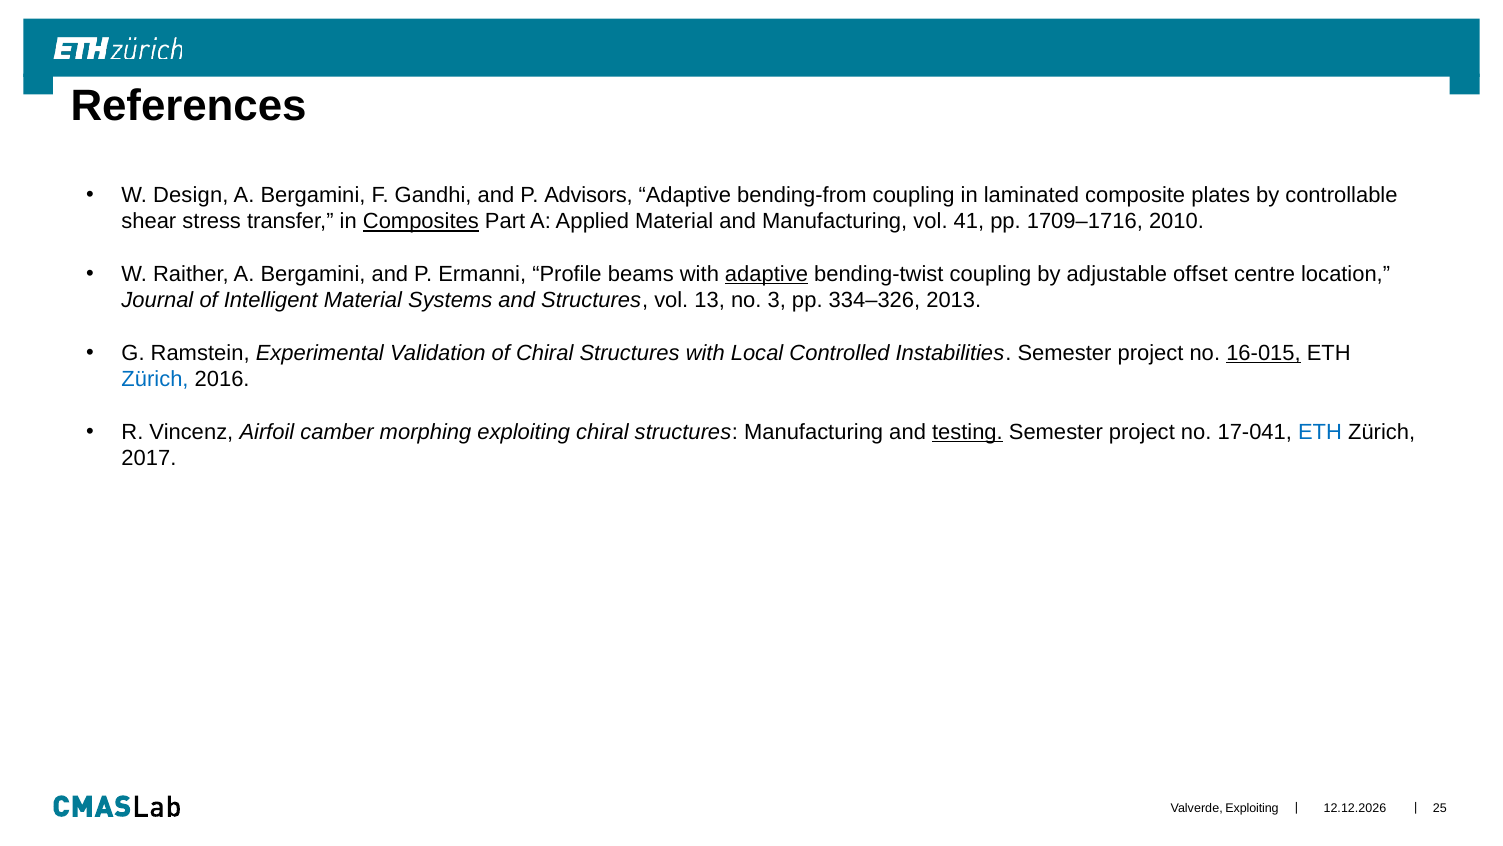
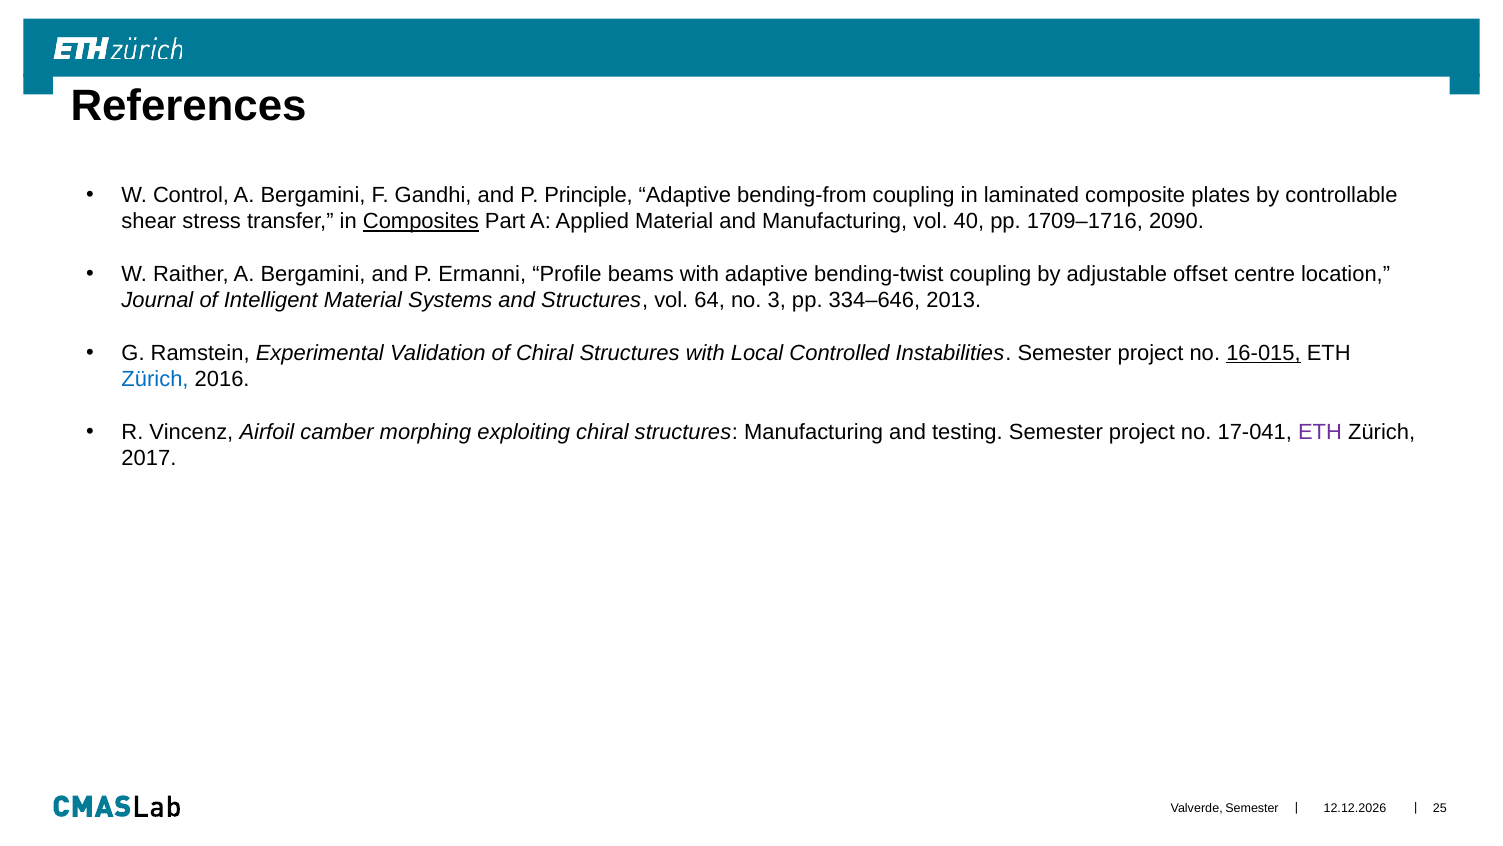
Design: Design -> Control (191, 195)
Advisors: Advisors -> Principle (589, 195)
41: 41 -> 40 (969, 222)
2010: 2010 -> 2090 (1176, 222)
adaptive underline: present -> none (767, 274)
13: 13 -> 64 (710, 301)
334–326: 334–326 -> 334–646 (874, 301)
testing underline: present -> none (967, 432)
ETH colour: blue -> purple (1320, 432)
Valverde Exploiting: Exploiting -> Semester (1252, 808)
